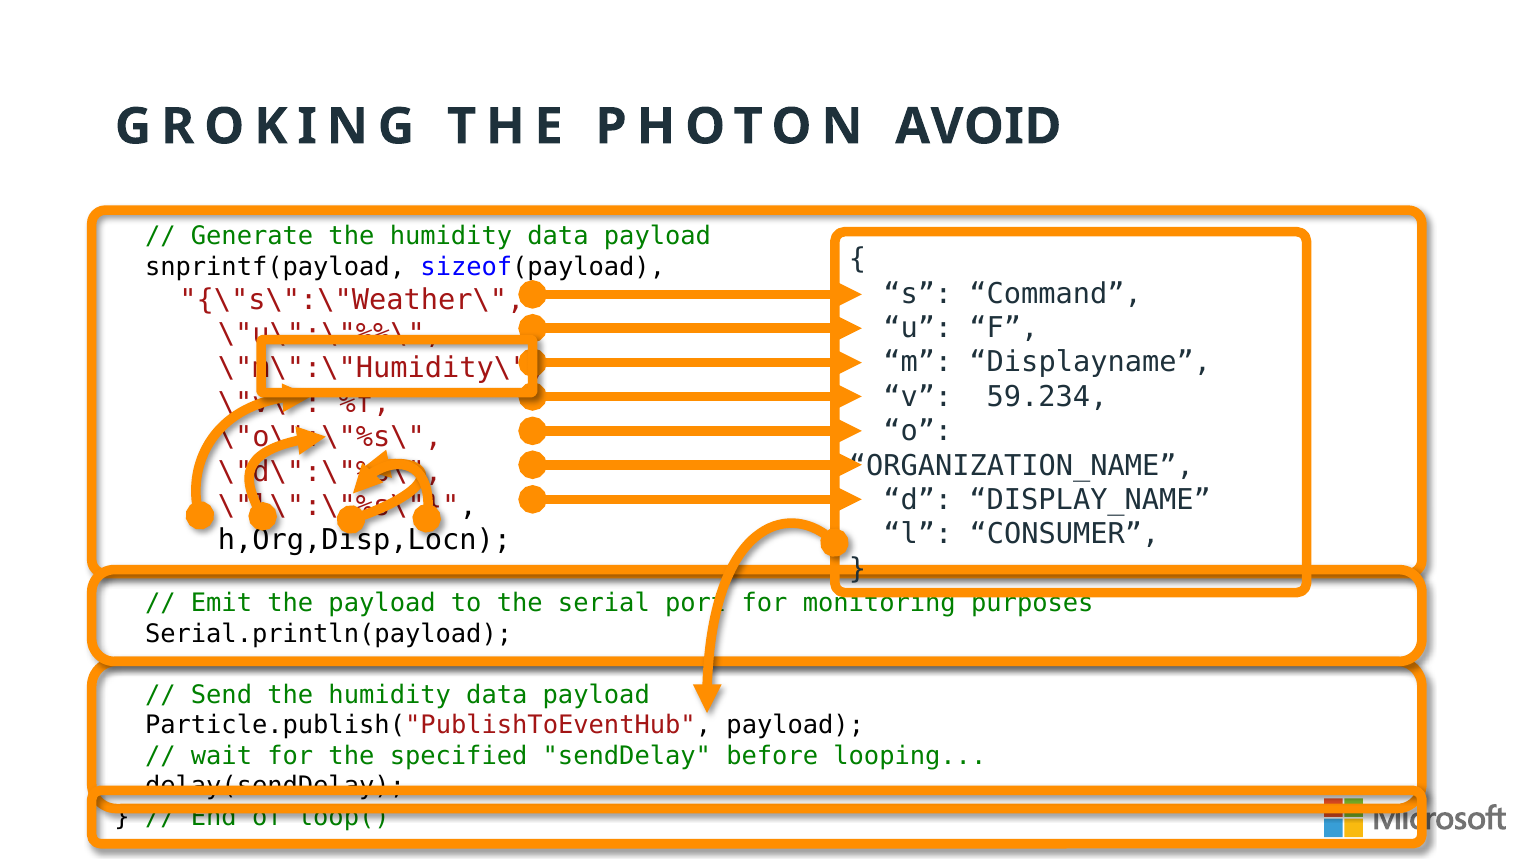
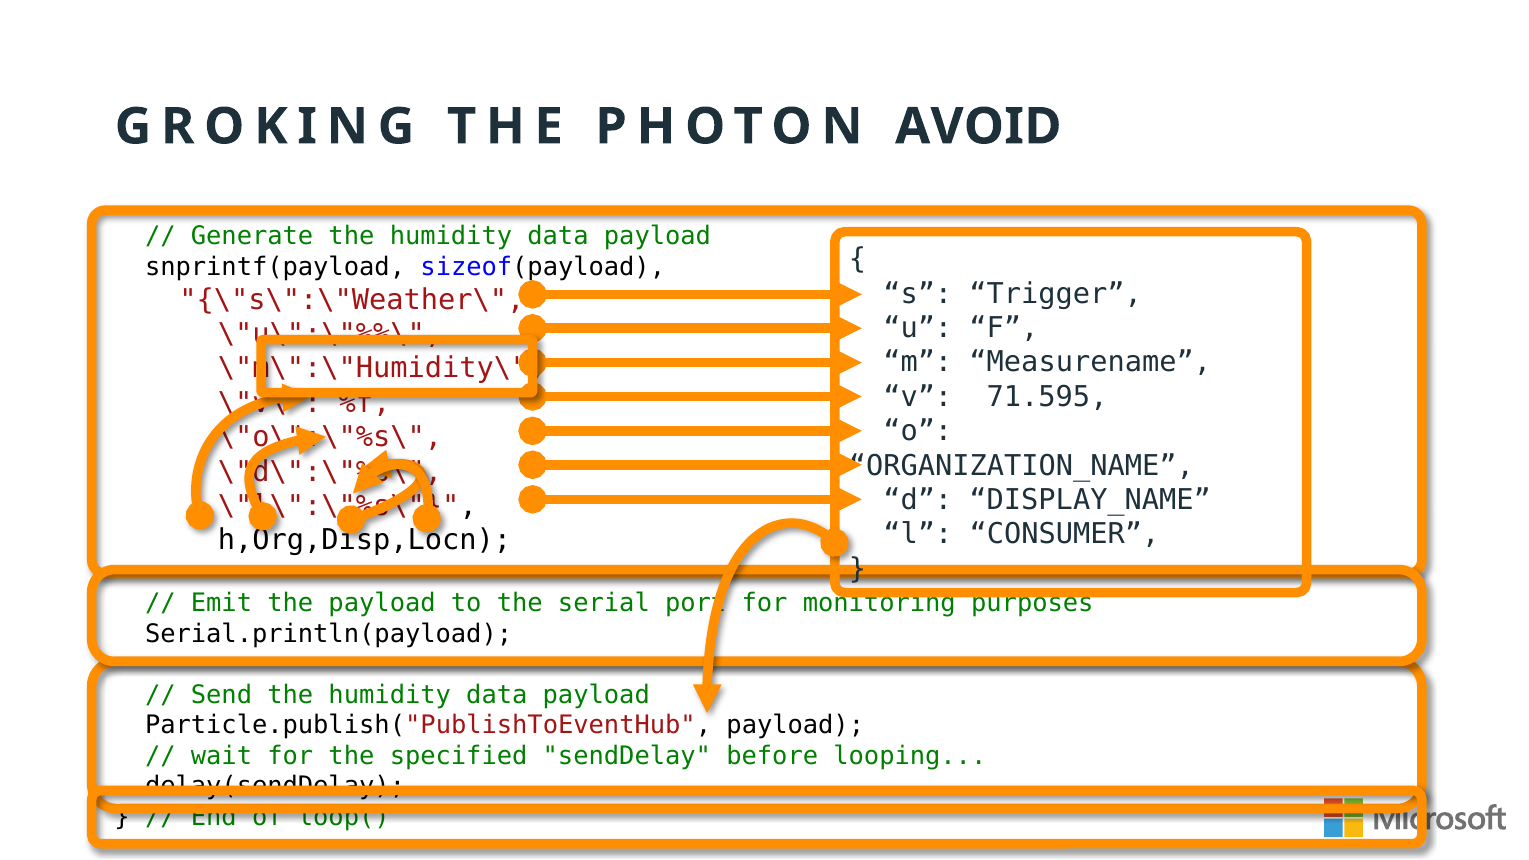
Command: Command -> Trigger (1056, 294)
Displayname: Displayname -> Measurename (1090, 363)
59.234: 59.234 -> 71.595 (1047, 397)
